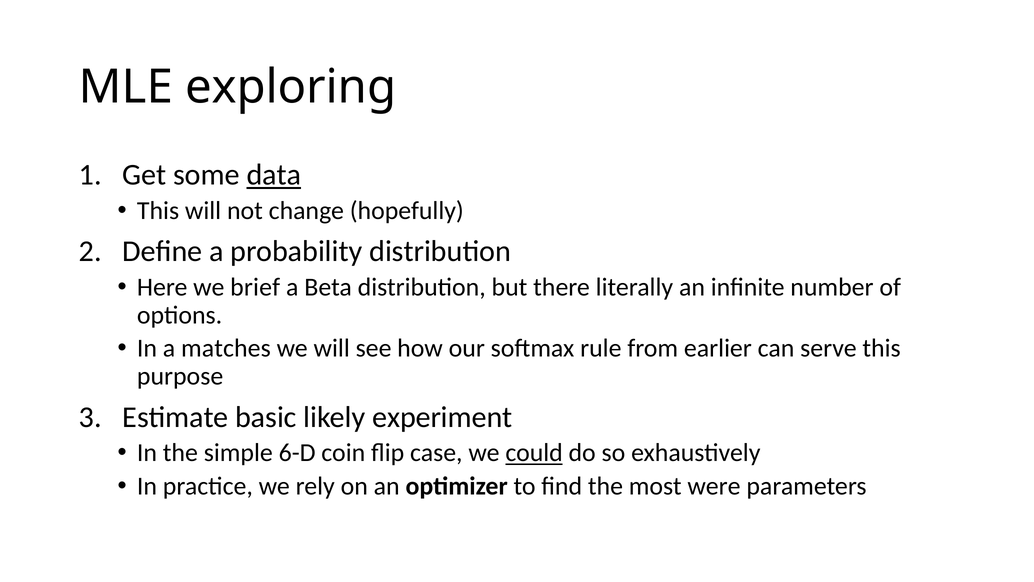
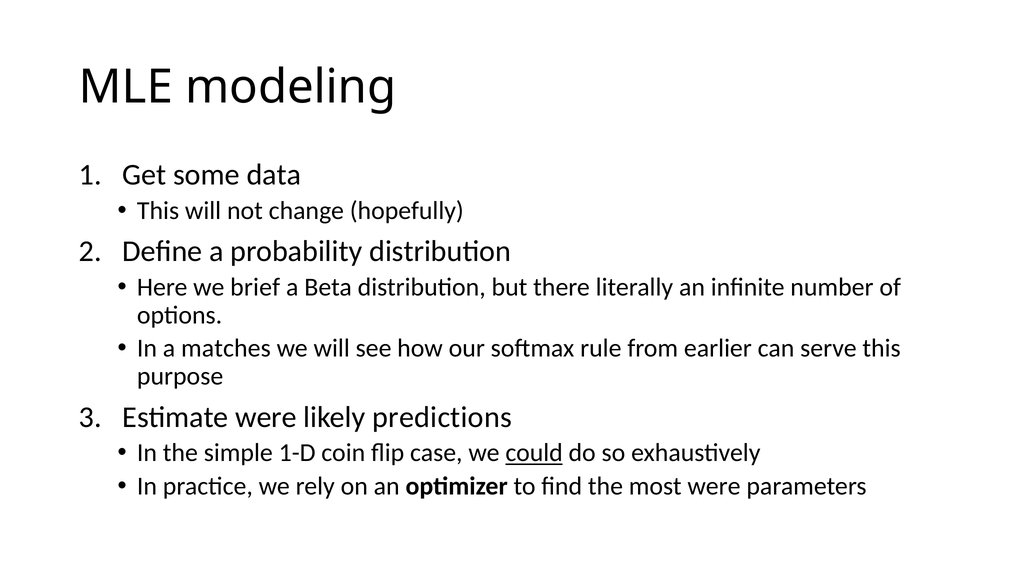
exploring: exploring -> modeling (291, 87)
data underline: present -> none (274, 175)
Estimate basic: basic -> were (266, 417)
experiment: experiment -> predictions (442, 417)
6-D: 6-D -> 1-D (297, 453)
